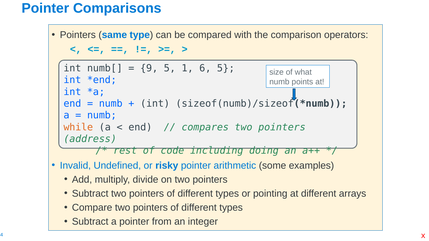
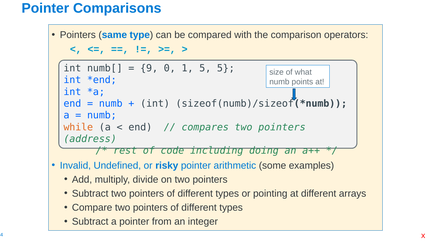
9 5: 5 -> 0 (170, 68)
1 6: 6 -> 5 (205, 68)
